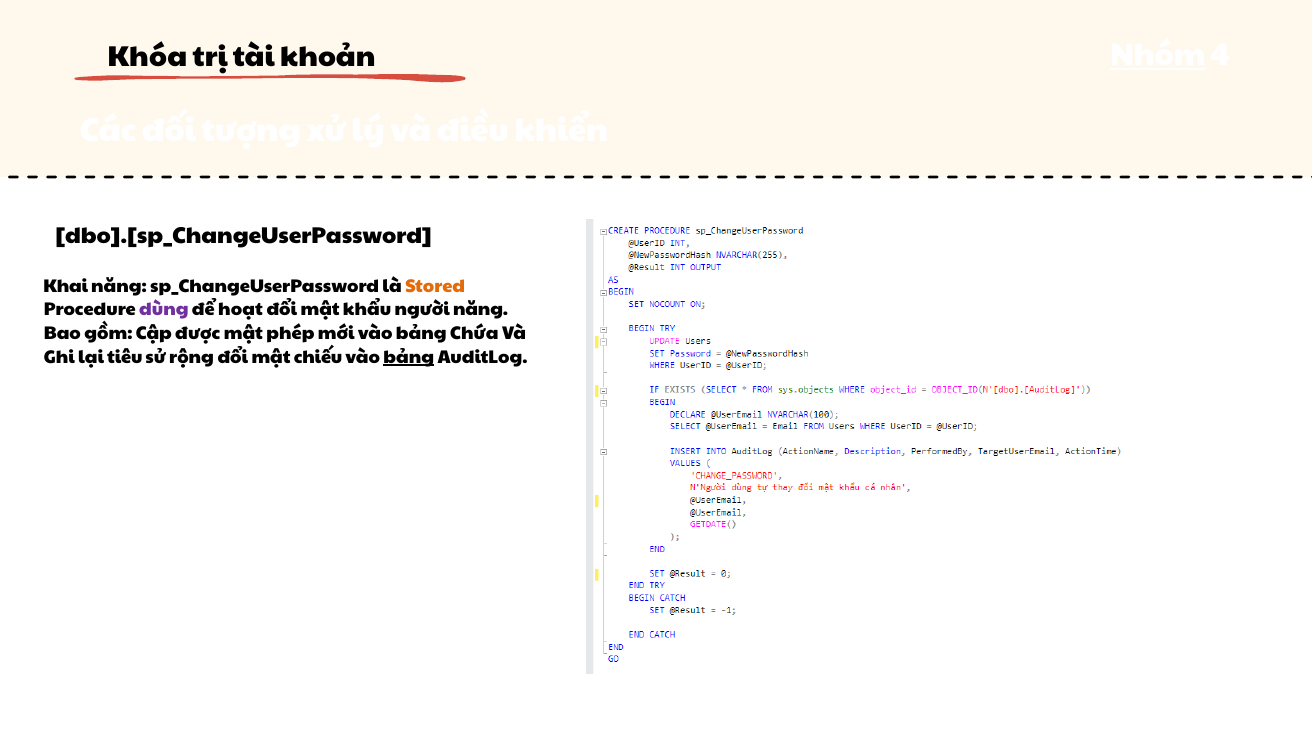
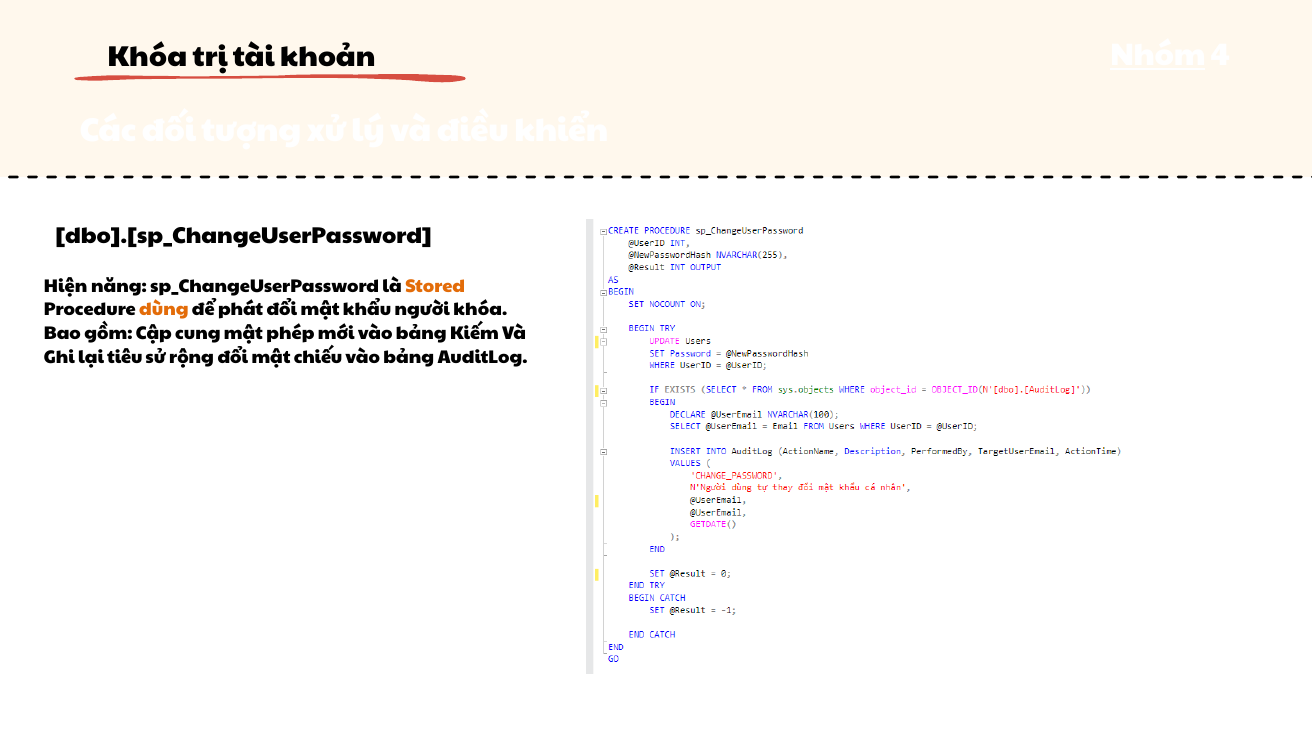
Khai: Khai -> Hiện (66, 286)
dùng colour: purple -> orange (164, 310)
hoạt: hoạt -> phát (241, 310)
người năng: năng -> khóa (480, 310)
được: được -> cung (198, 333)
Chứa: Chứa -> Kiếm (474, 333)
bảng underline: present -> none (409, 357)
